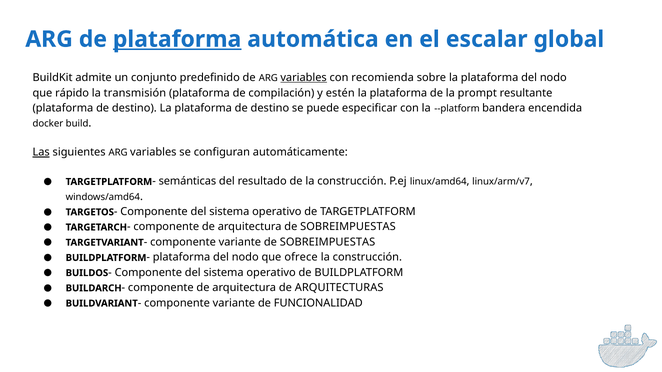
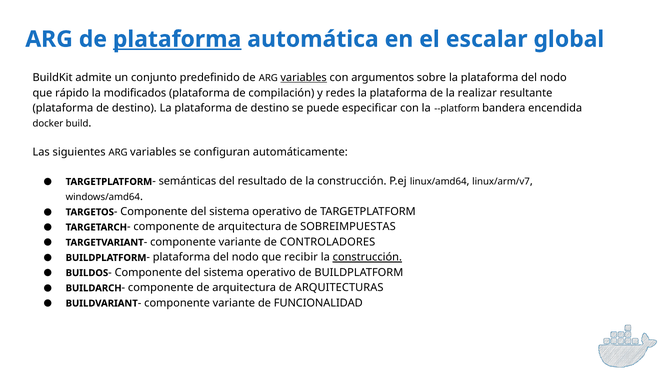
recomienda: recomienda -> argumentos (383, 78)
transmisión: transmisión -> modificados (135, 93)
estén: estén -> redes (340, 93)
prompt: prompt -> realizar (477, 93)
Las underline: present -> none (41, 152)
variante de SOBREIMPUESTAS: SOBREIMPUESTAS -> CONTROLADORES (327, 242)
ofrece: ofrece -> recibir (301, 258)
construcción underline: none -> present (367, 258)
